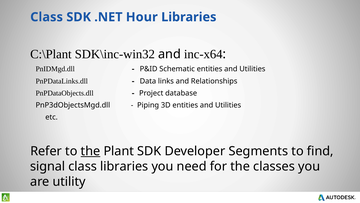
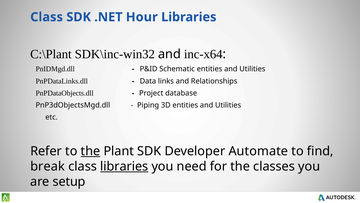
Segments: Segments -> Automate (258, 151)
signal: signal -> break (48, 166)
libraries underline: none -> present (124, 166)
utility: utility -> setup (69, 181)
